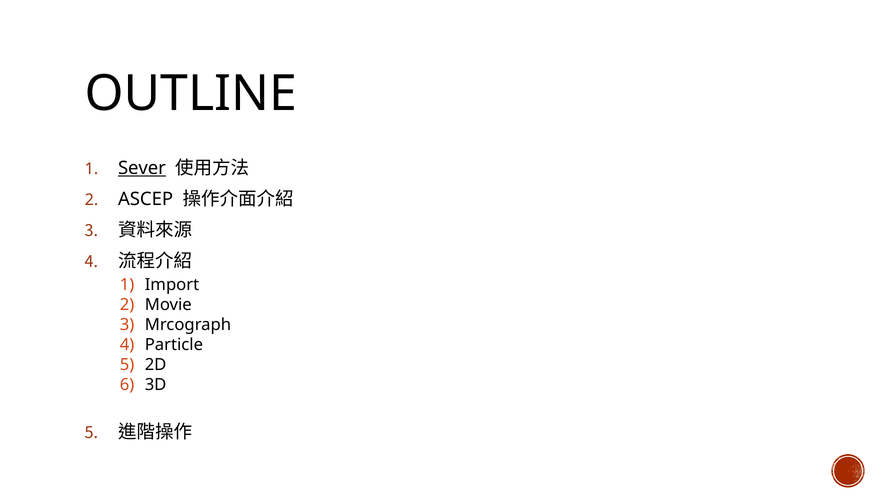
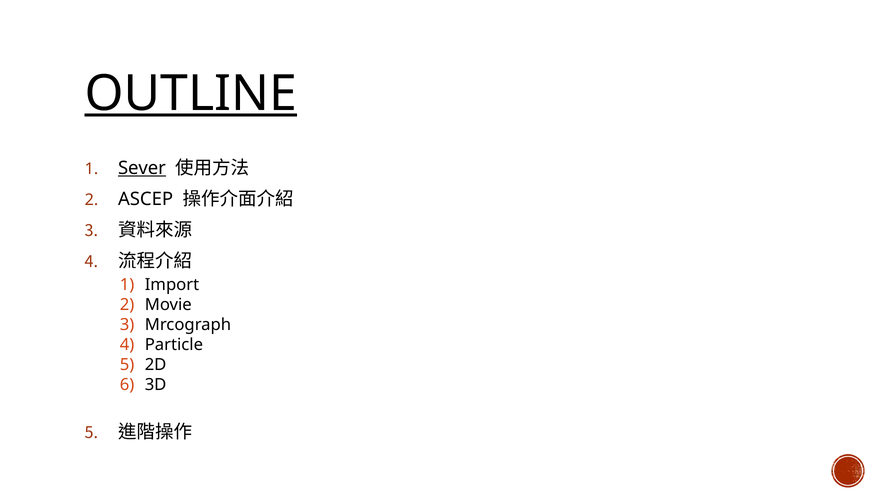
OUTLINE underline: none -> present (191, 94)
